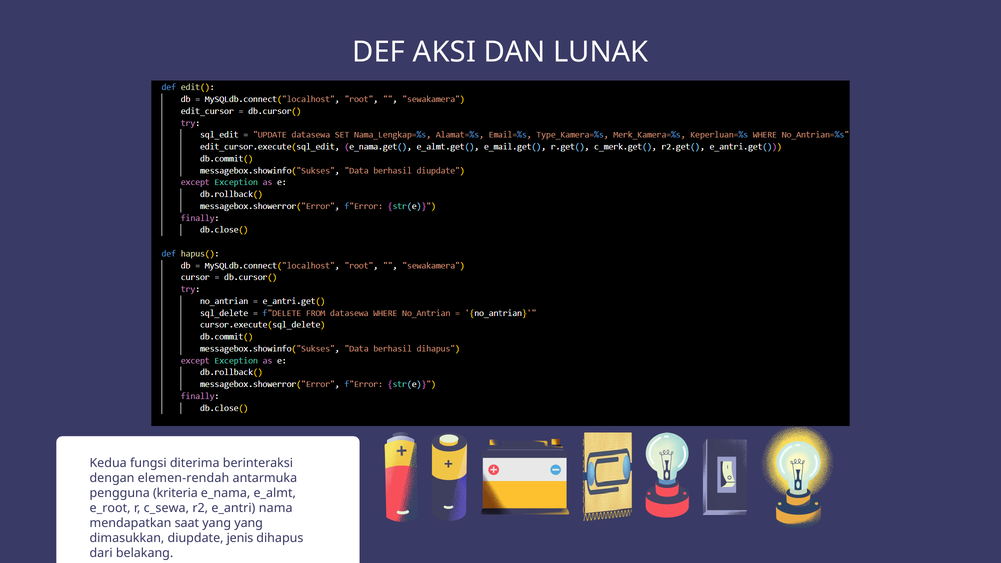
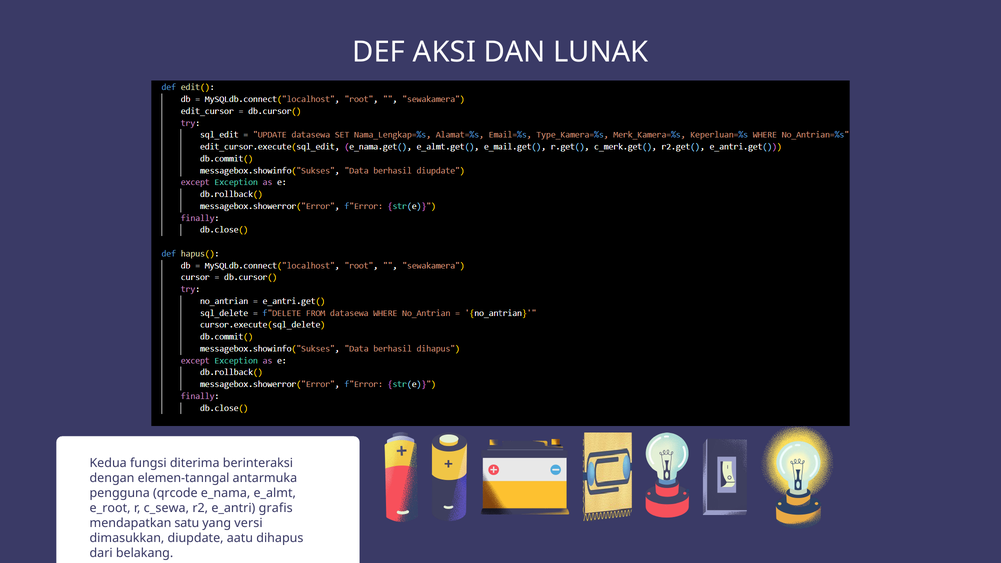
elemen-rendah: elemen-rendah -> elemen-tanngal (184, 478)
kriteria: kriteria -> qrcode (175, 493)
nama: nama -> grafis (276, 508)
saat: saat -> satu (187, 523)
yang yang: yang -> versi (249, 523)
jenis: jenis -> aatu (240, 538)
